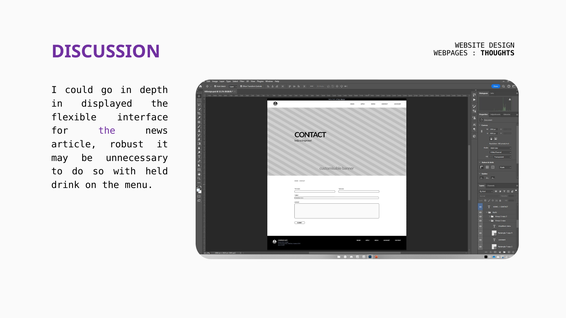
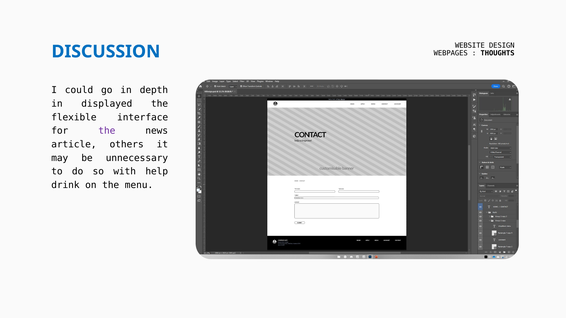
DISCUSSION colour: purple -> blue (106, 52)
robust: robust -> others (127, 145)
held: held -> help (157, 172)
